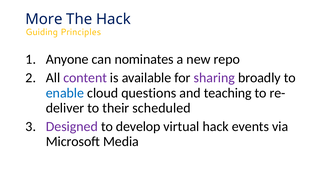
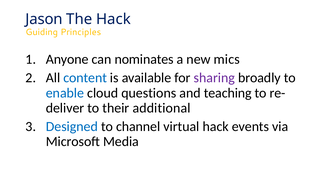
More: More -> Jason (44, 19)
repo: repo -> mics (227, 59)
content colour: purple -> blue (85, 78)
scheduled: scheduled -> additional (162, 108)
Designed colour: purple -> blue (72, 126)
develop: develop -> channel (138, 126)
